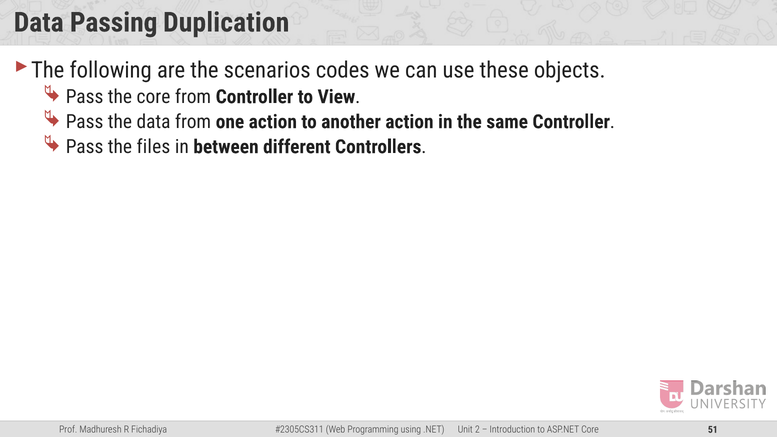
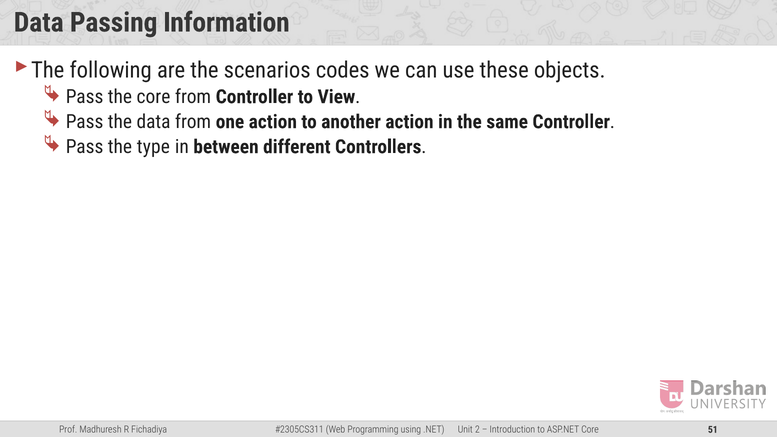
Duplication: Duplication -> Information (226, 22)
files: files -> type (153, 147)
